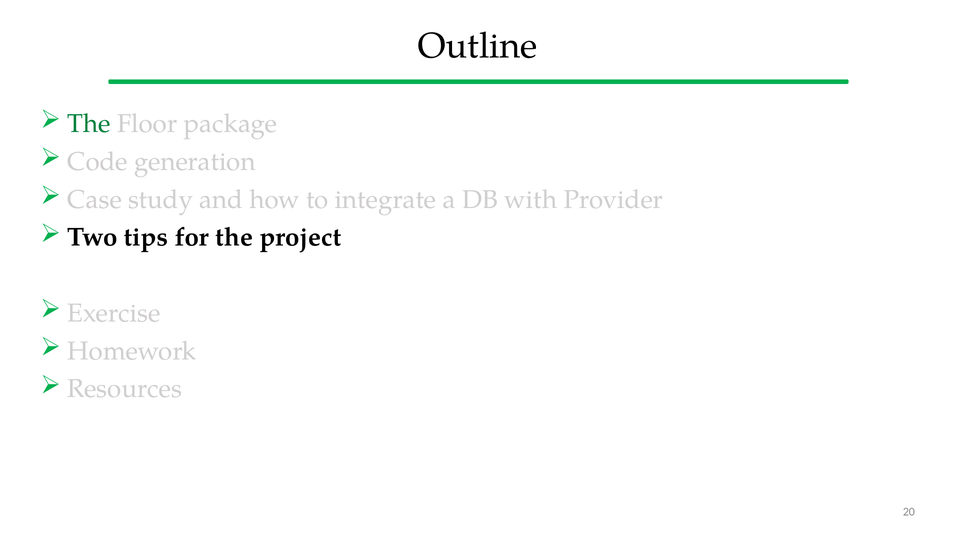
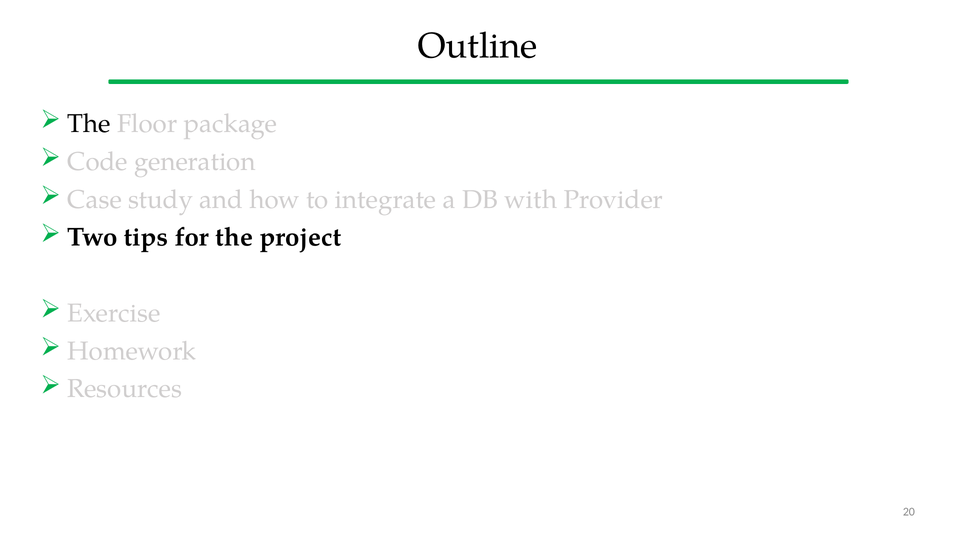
The colour: green -> black (89, 124)
